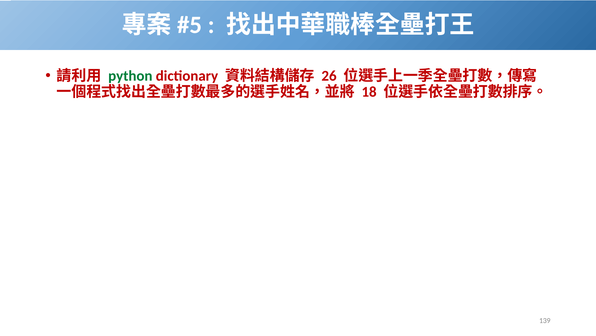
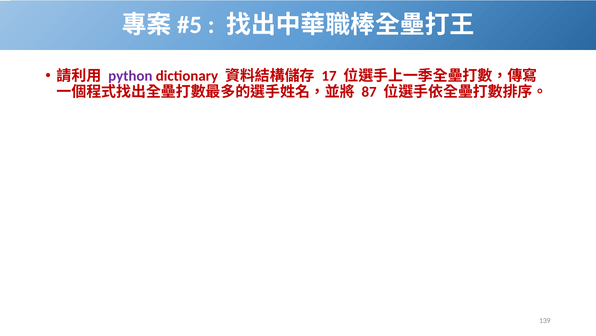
python colour: green -> purple (130, 76)
26: 26 -> 17 (329, 76)
18: 18 -> 87 (369, 92)
